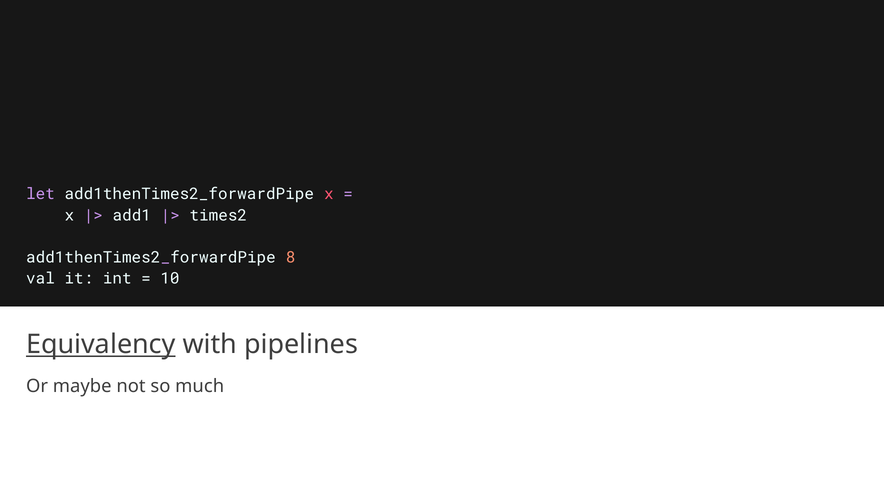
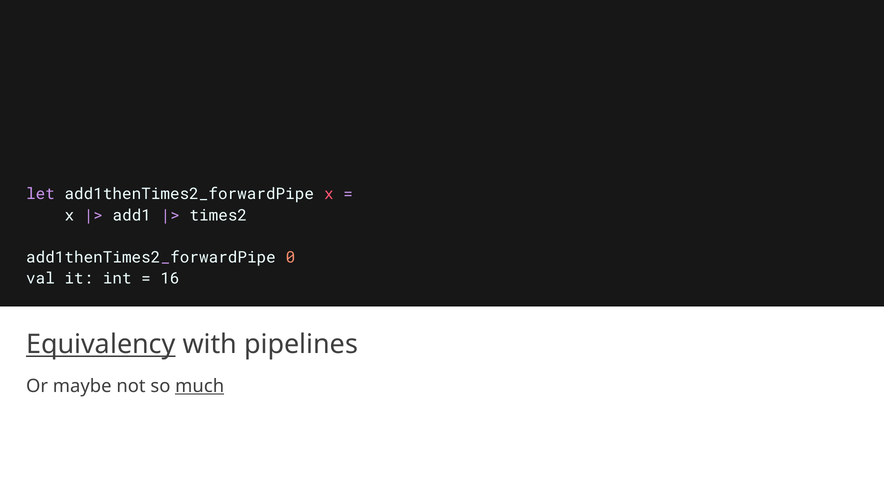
8: 8 -> 0 (290, 257)
10: 10 -> 16 (170, 279)
much underline: none -> present (200, 386)
